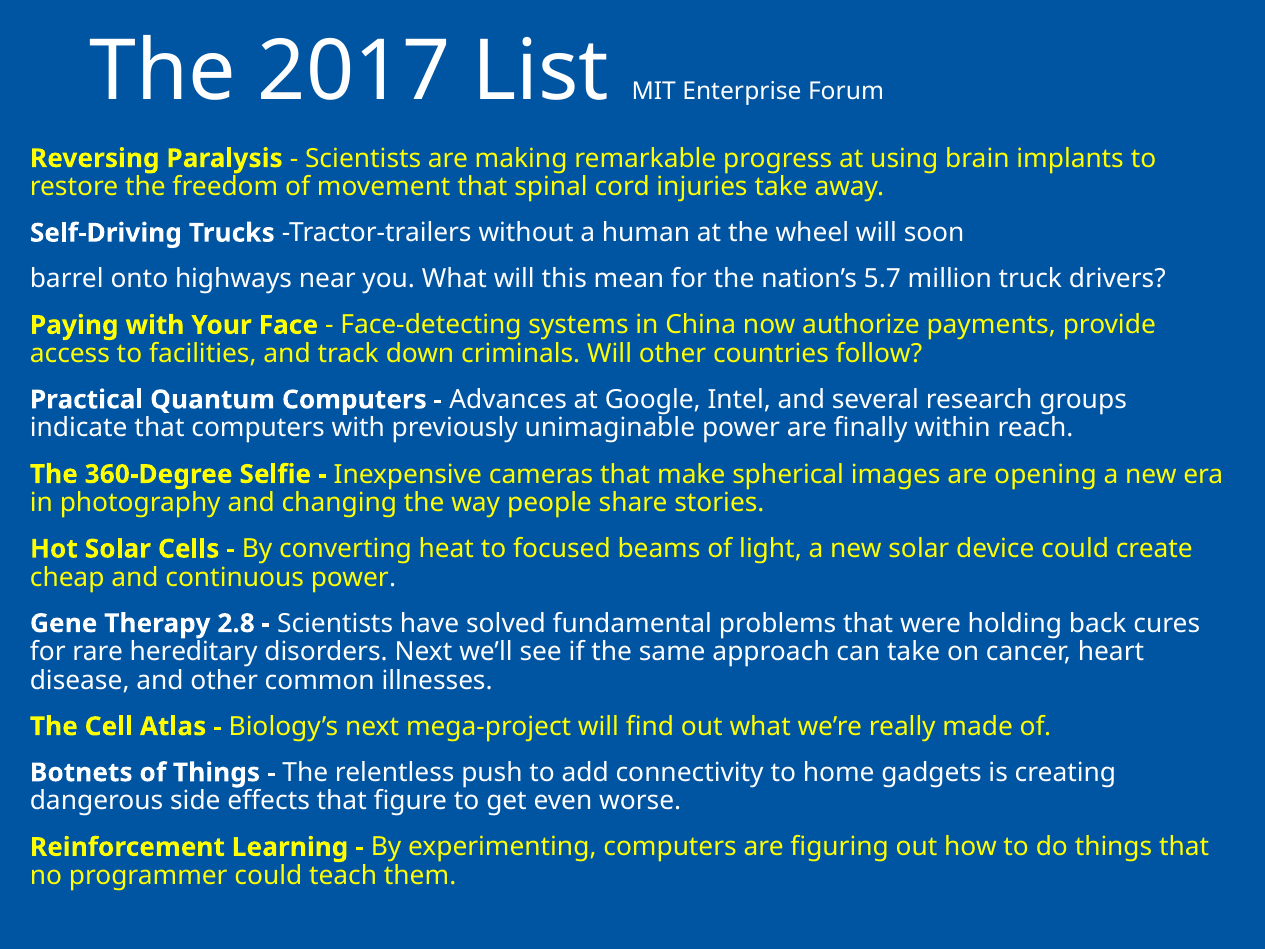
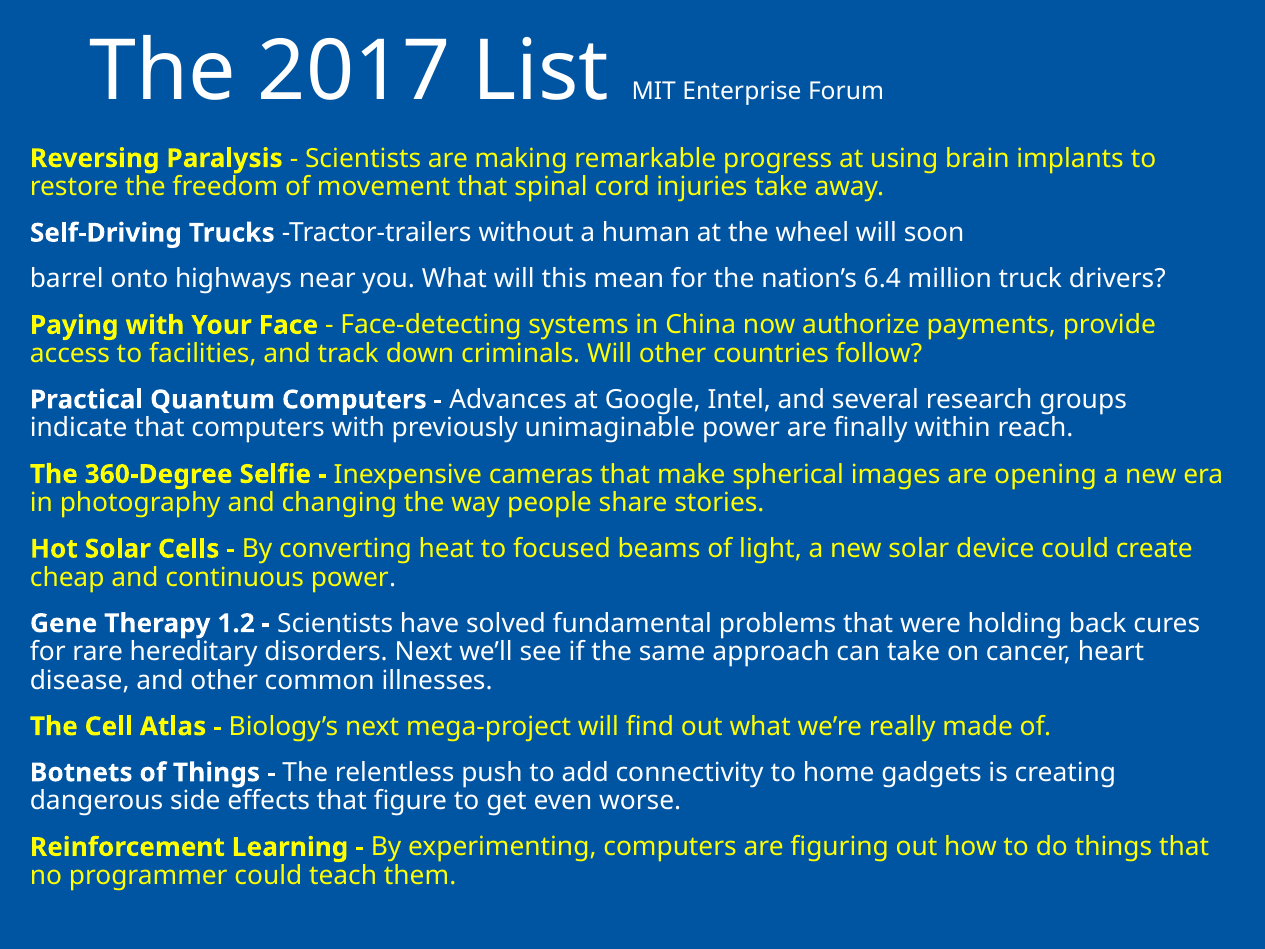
5.7: 5.7 -> 6.4 (882, 279)
2.8: 2.8 -> 1.2 (236, 623)
